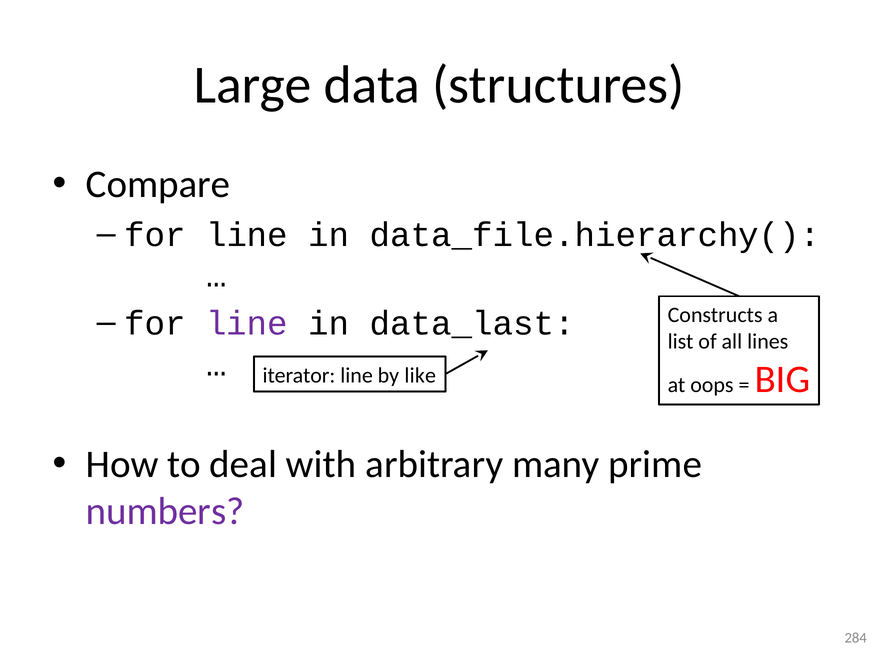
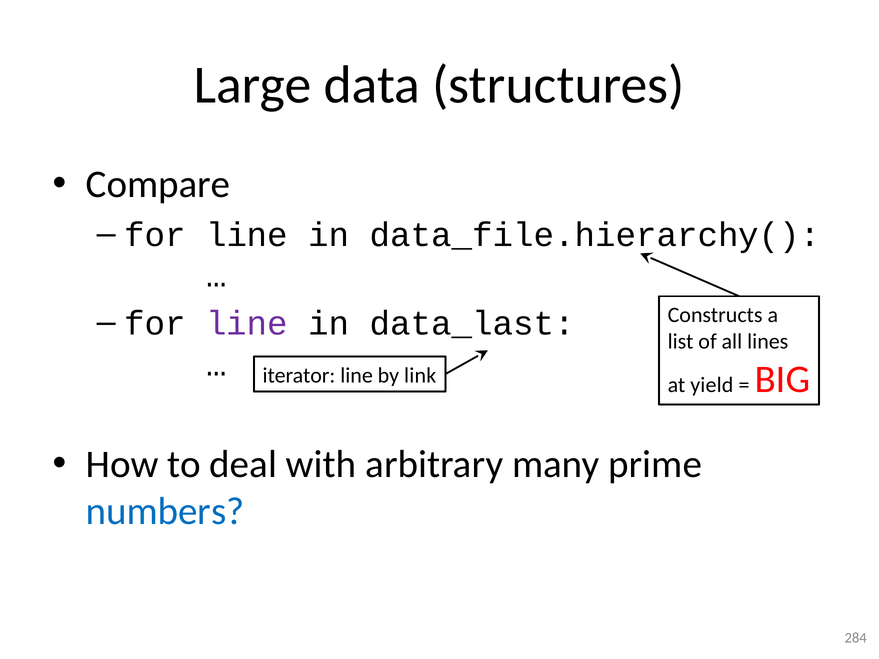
like: like -> link (420, 376)
oops: oops -> yield (712, 385)
numbers colour: purple -> blue (165, 511)
